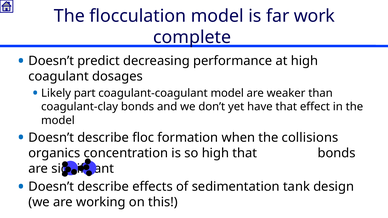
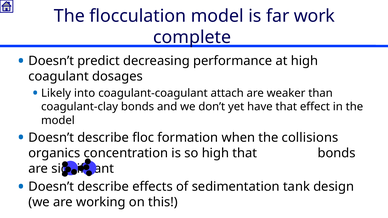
part: part -> into (85, 93)
coagulant-coagulant model: model -> attach (227, 93)
